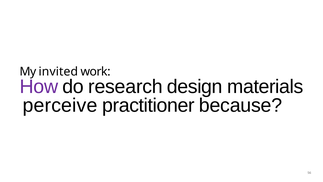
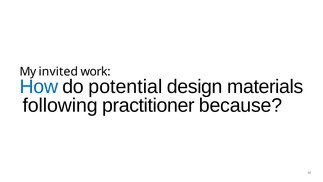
How colour: purple -> blue (39, 86)
research: research -> potential (125, 86)
perceive: perceive -> following (60, 105)
